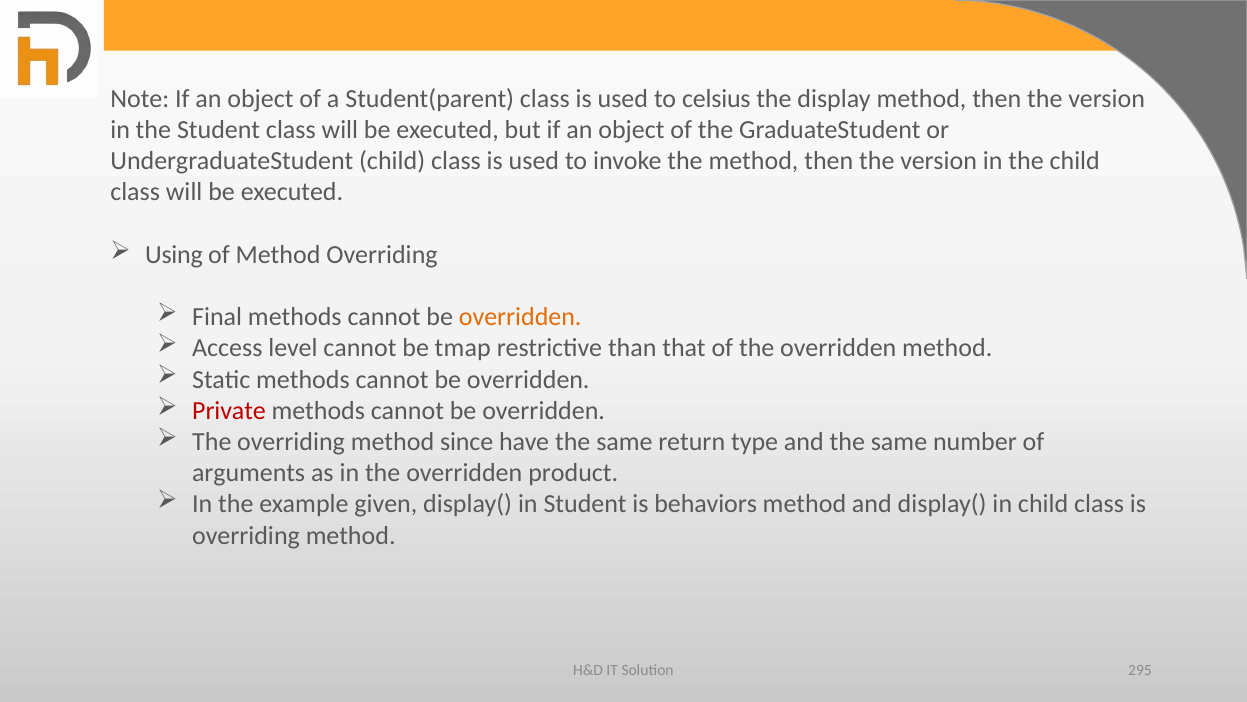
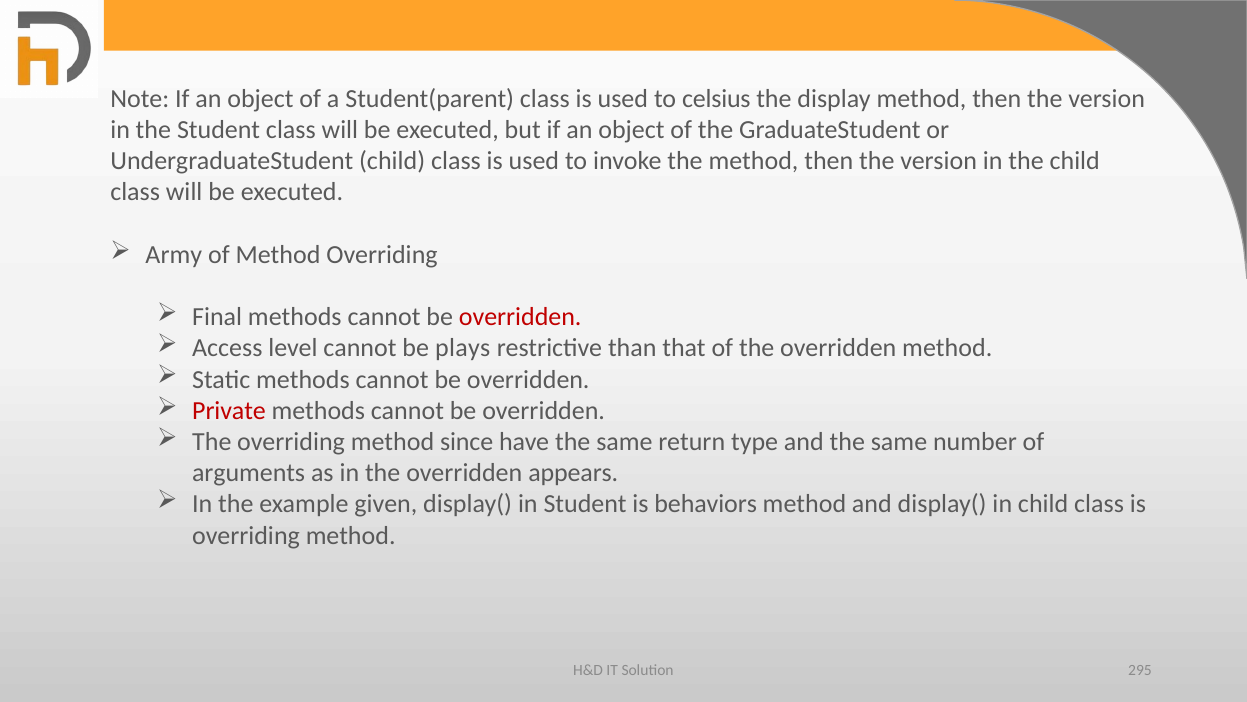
Using: Using -> Army (174, 254)
overridden colour: orange -> red (520, 317)
tmap: tmap -> plays (463, 348)
product: product -> appears (573, 473)
